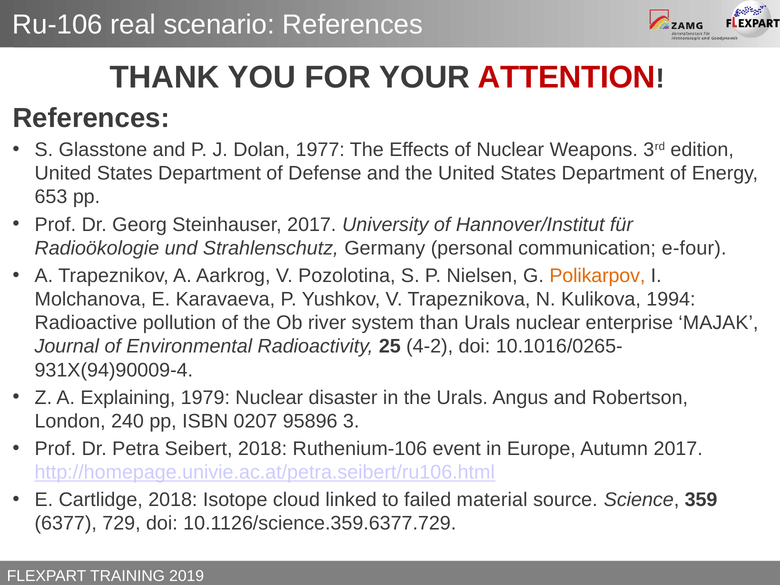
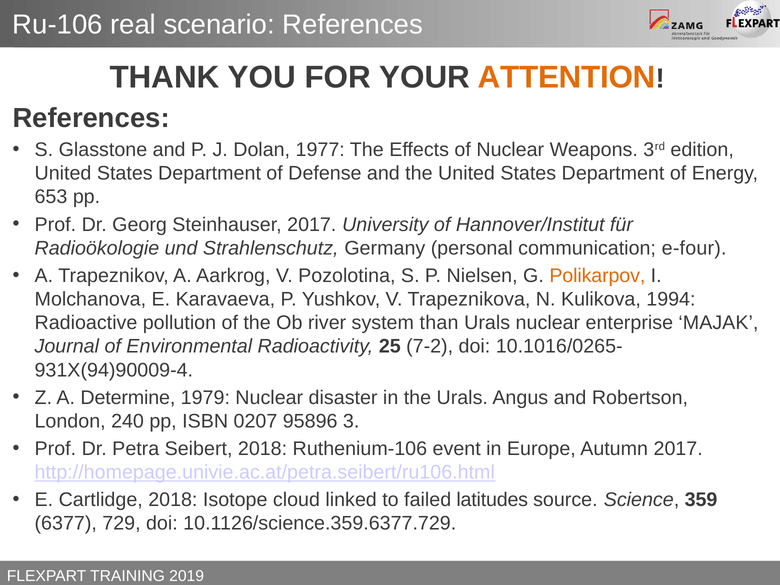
ATTENTION colour: red -> orange (567, 77)
4-2: 4-2 -> 7-2 (430, 346)
Explaining: Explaining -> Determine (128, 397)
material: material -> latitudes (492, 500)
